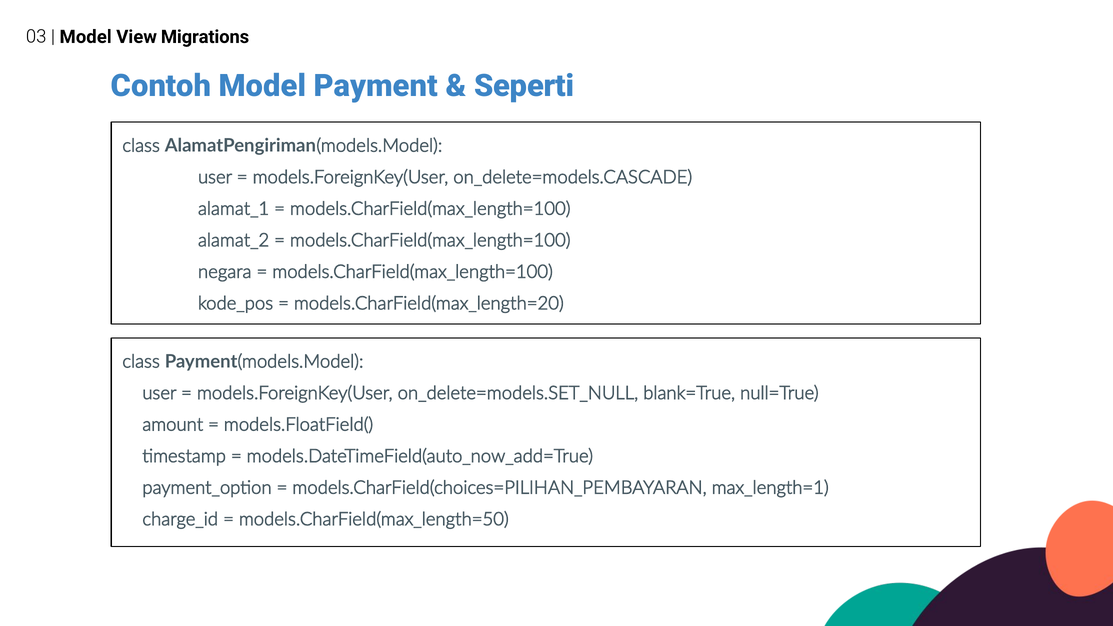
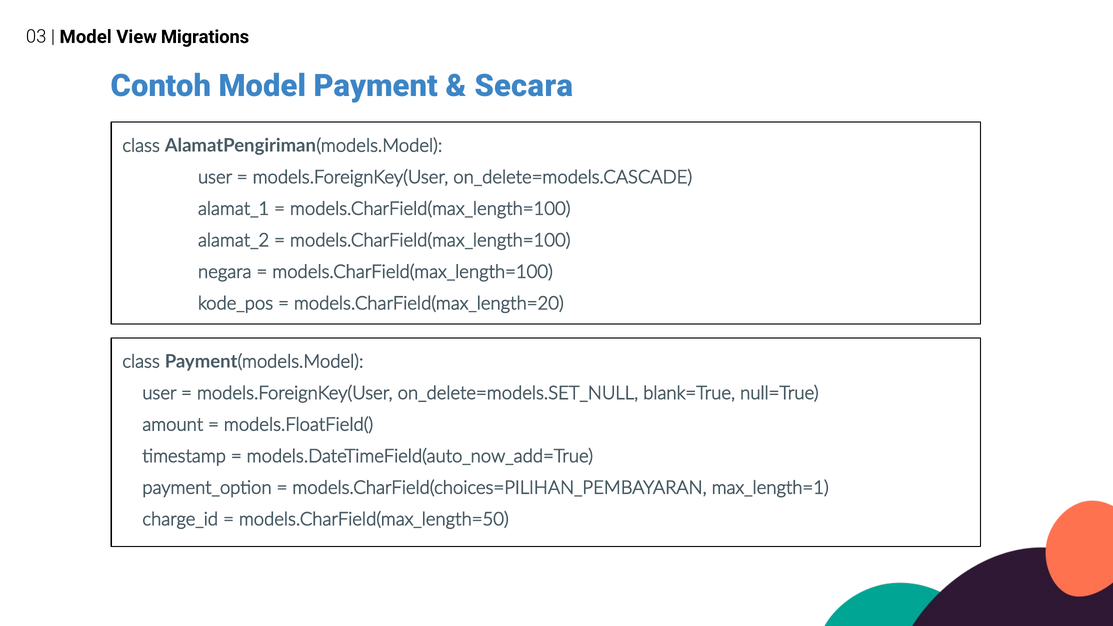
Seperti: Seperti -> Secara (524, 86)
